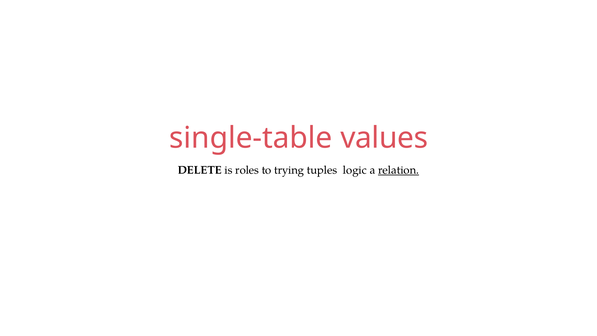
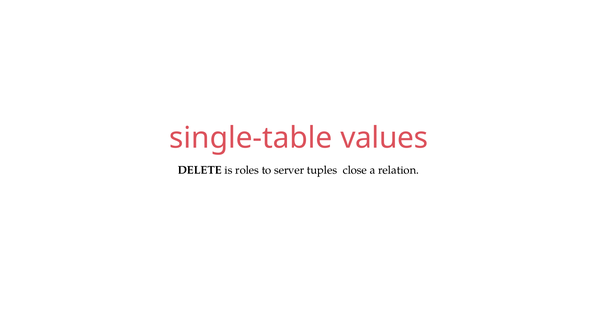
trying: trying -> server (289, 170)
logic: logic -> close (355, 170)
relation underline: present -> none (399, 170)
